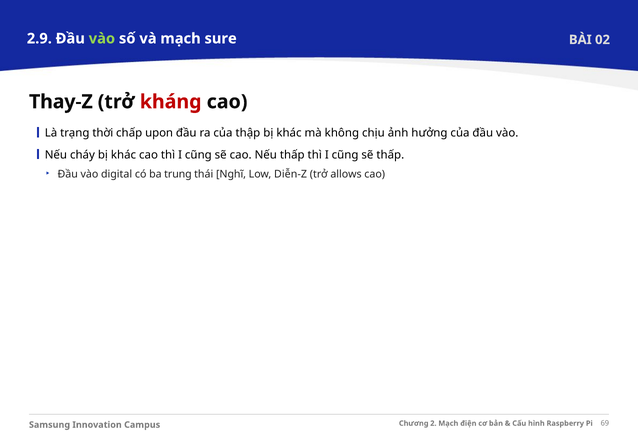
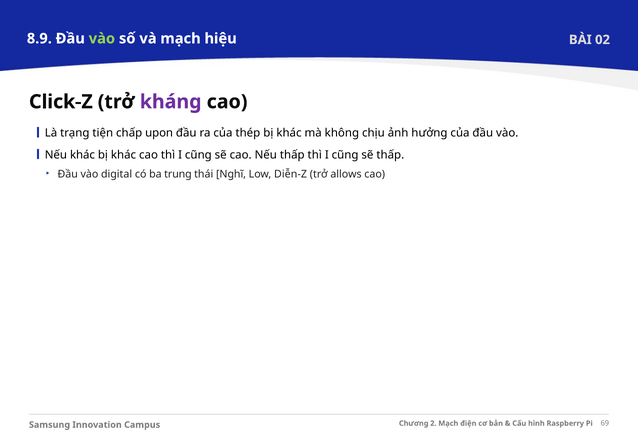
2.9: 2.9 -> 8.9 (39, 39)
sure: sure -> hiệu (221, 39)
Thay-Z: Thay-Z -> Click-Z (61, 102)
kháng colour: red -> purple (171, 102)
thời: thời -> tiện (103, 133)
thập: thập -> thép (248, 133)
Nếu cháy: cháy -> khác (83, 155)
